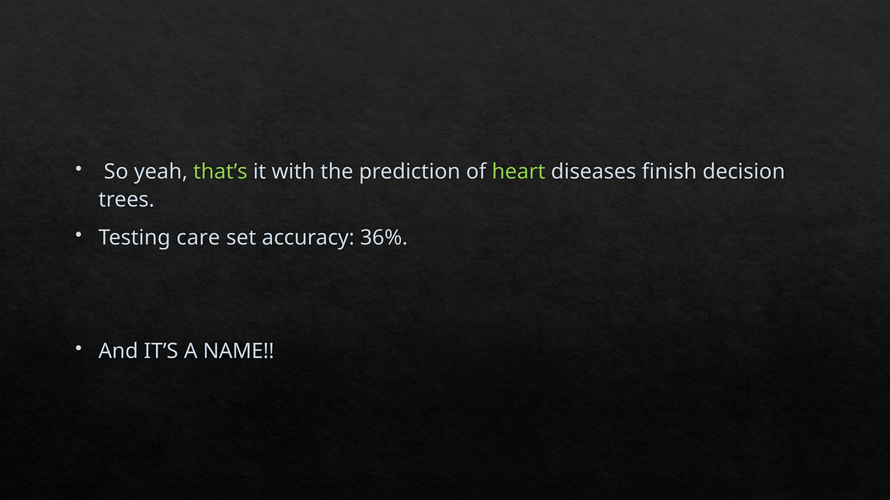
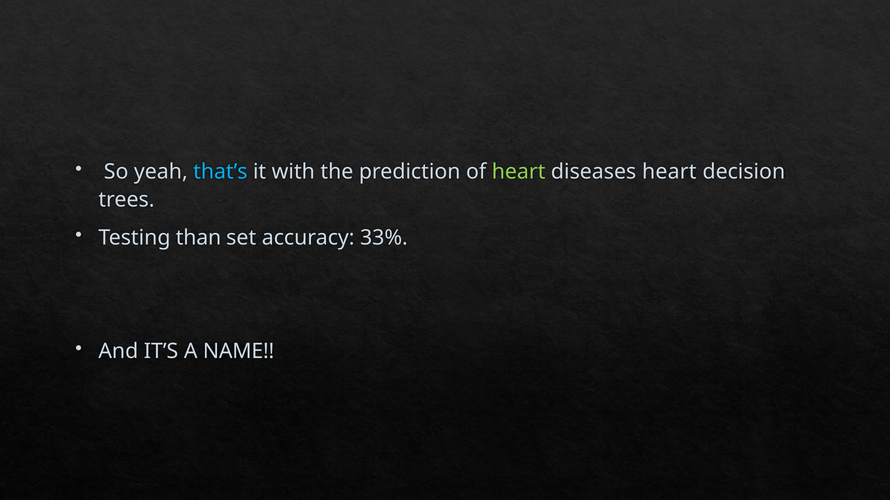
that’s colour: light green -> light blue (220, 172)
diseases finish: finish -> heart (669, 172)
care: care -> than (199, 238)
36%: 36% -> 33% (384, 238)
